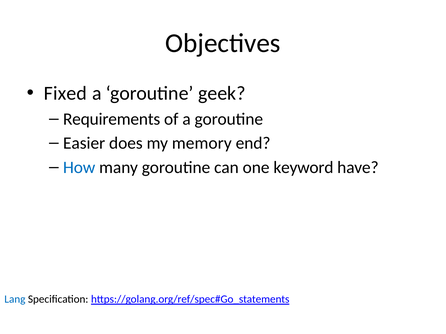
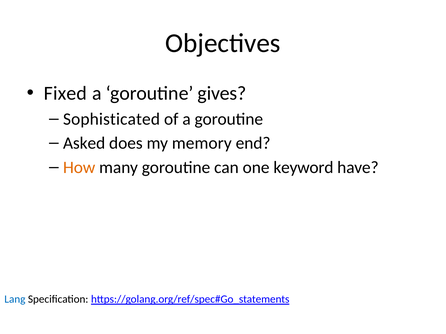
geek: geek -> gives (222, 94)
Requirements: Requirements -> Sophisticated (111, 119)
Easier: Easier -> Asked (84, 143)
How colour: blue -> orange (79, 168)
